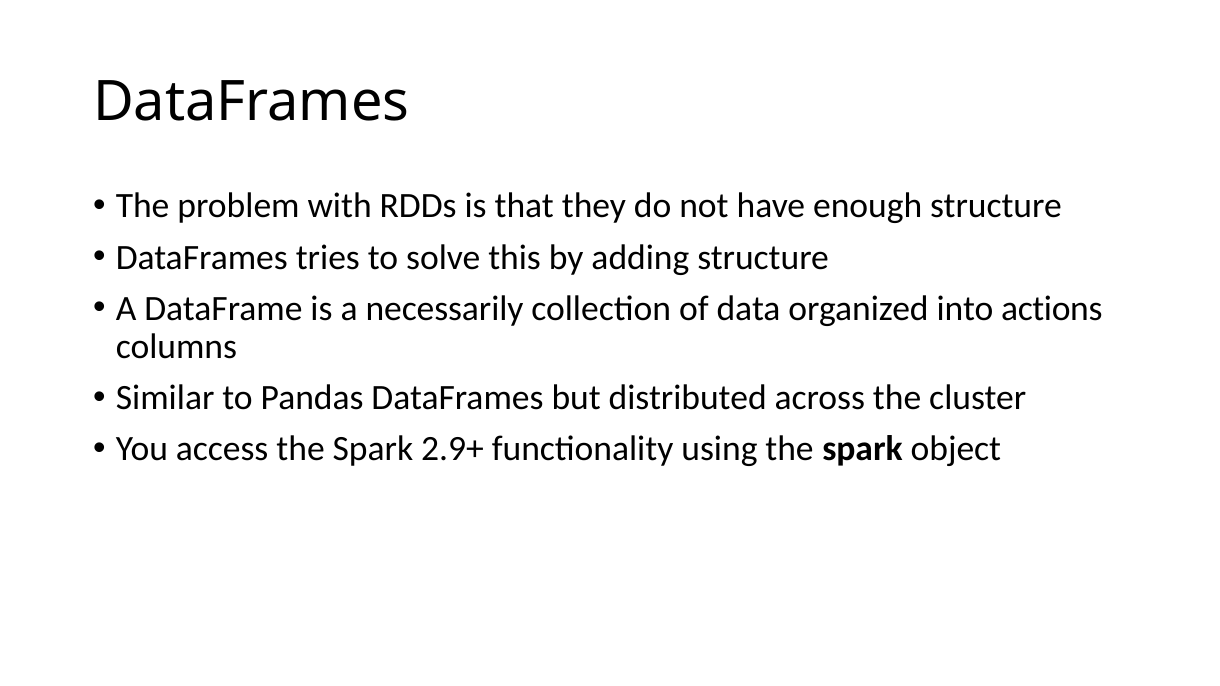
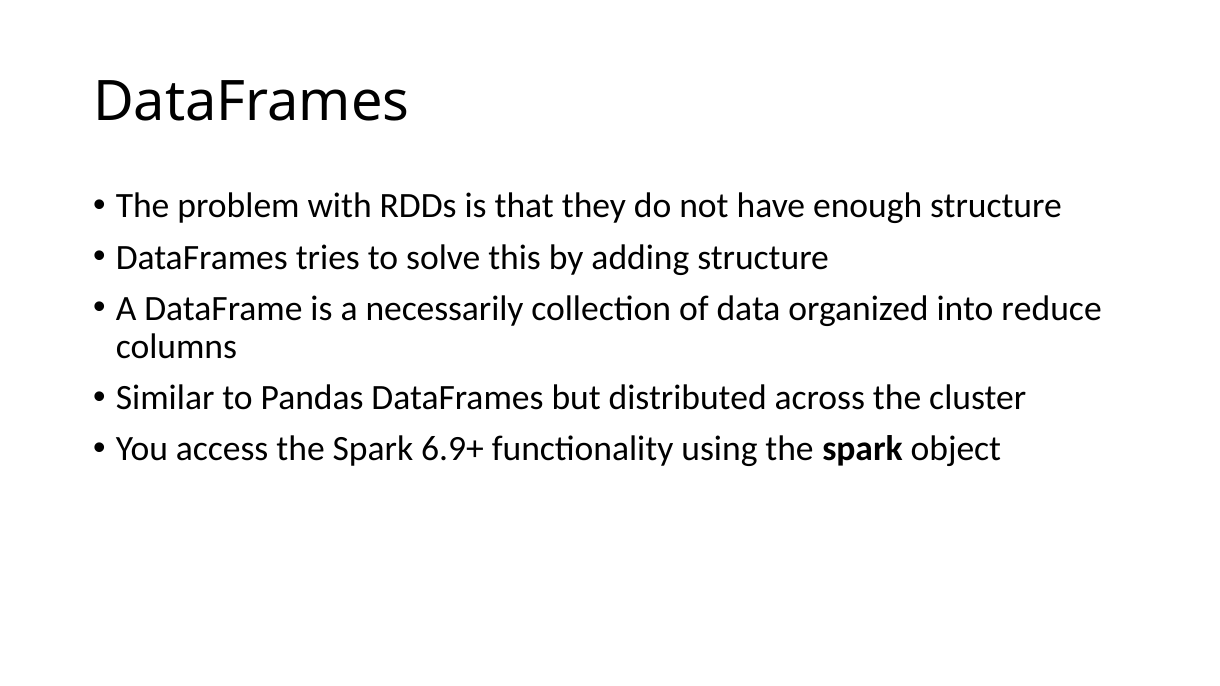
actions: actions -> reduce (1052, 309)
2.9+: 2.9+ -> 6.9+ (452, 449)
